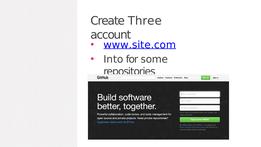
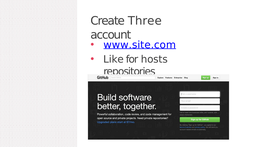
Into: Into -> Like (114, 59)
some: some -> hosts (154, 59)
